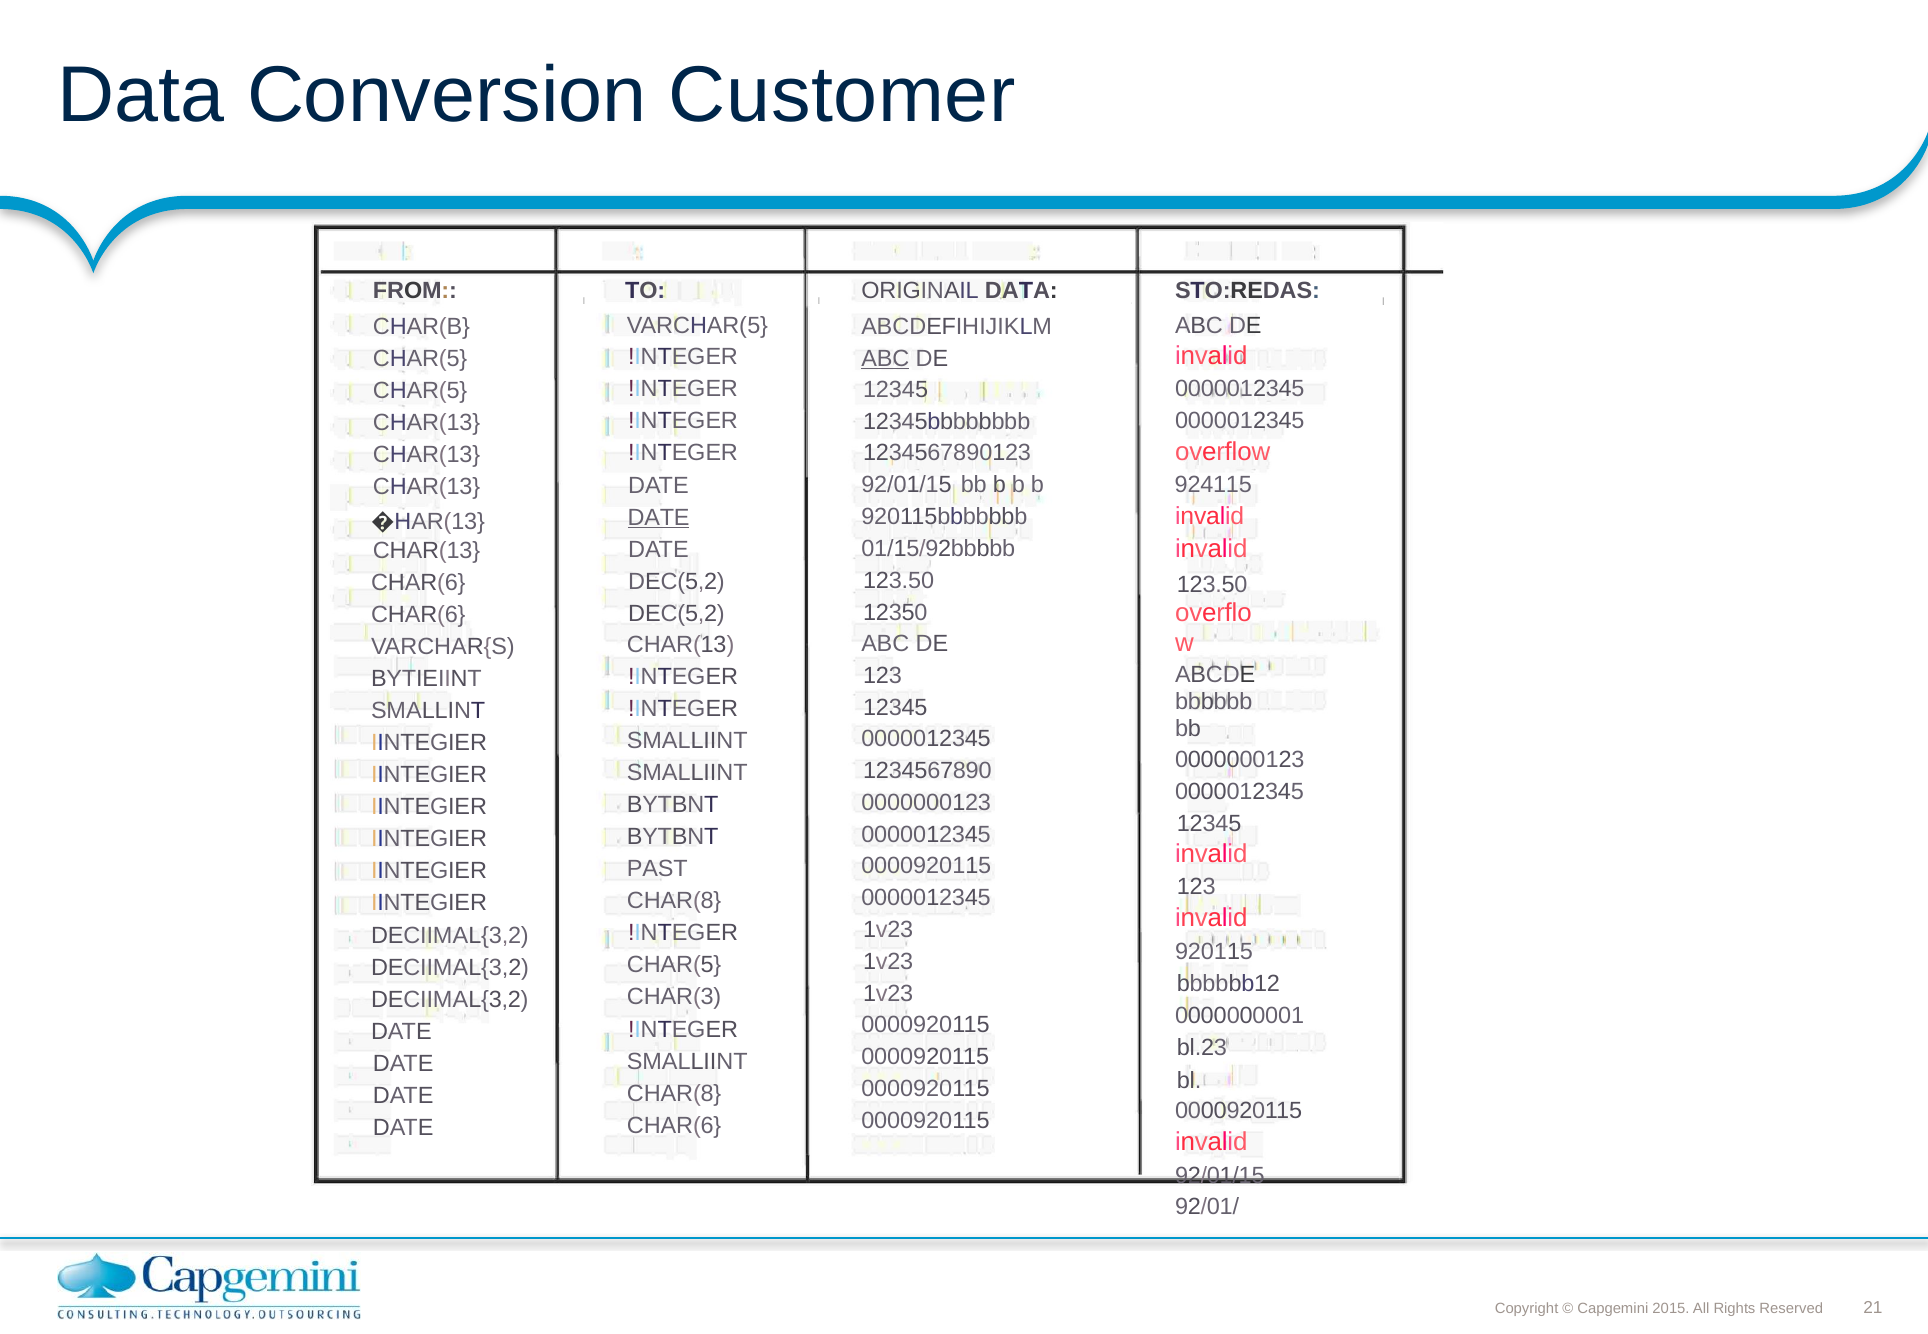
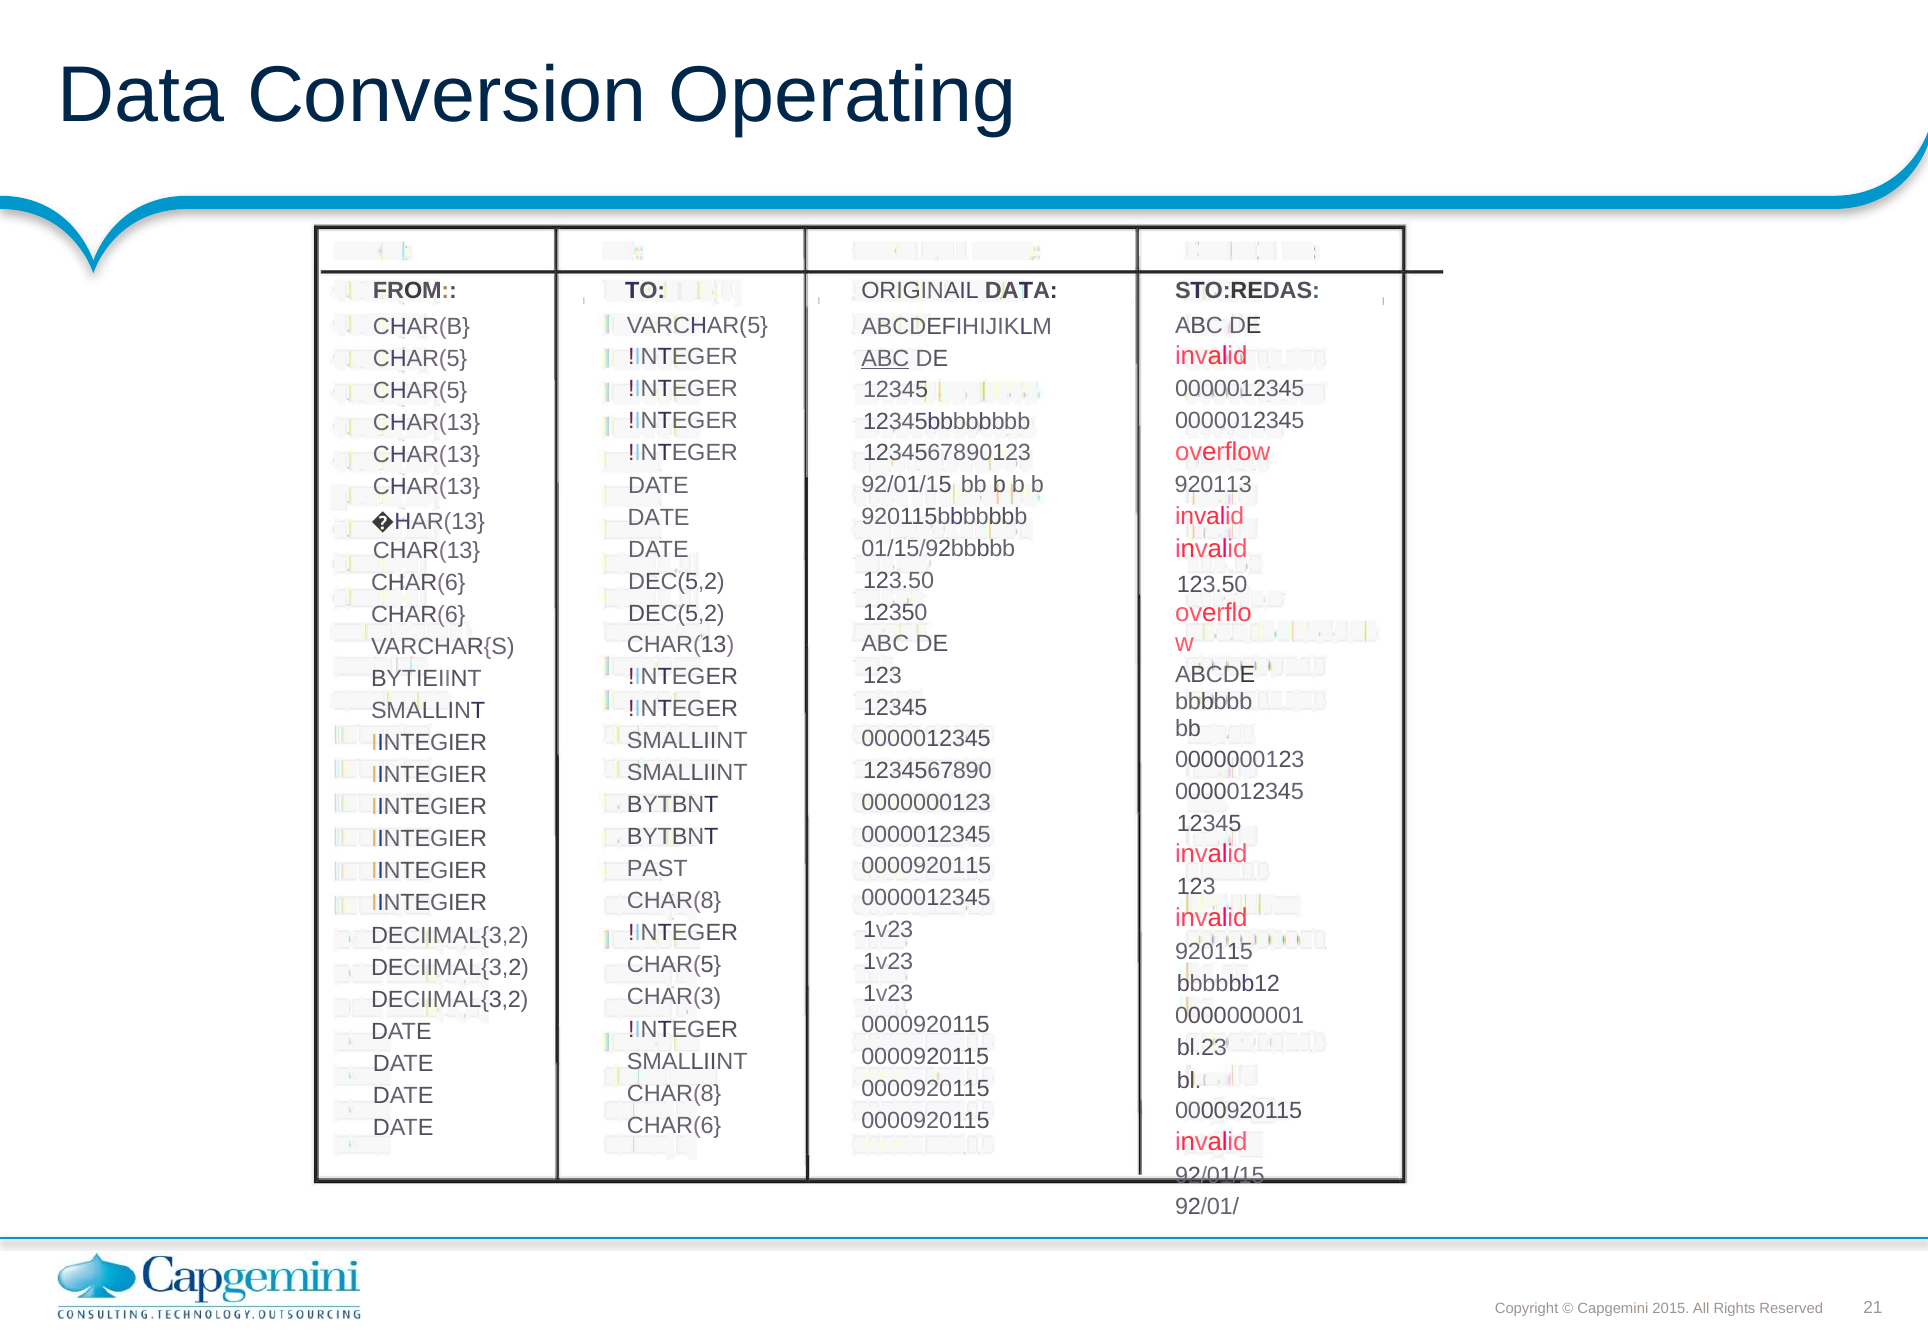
Customer: Customer -> Operating (843, 96)
924115: 924115 -> 920113 (1213, 485)
DATE underline: present -> none (659, 518)
